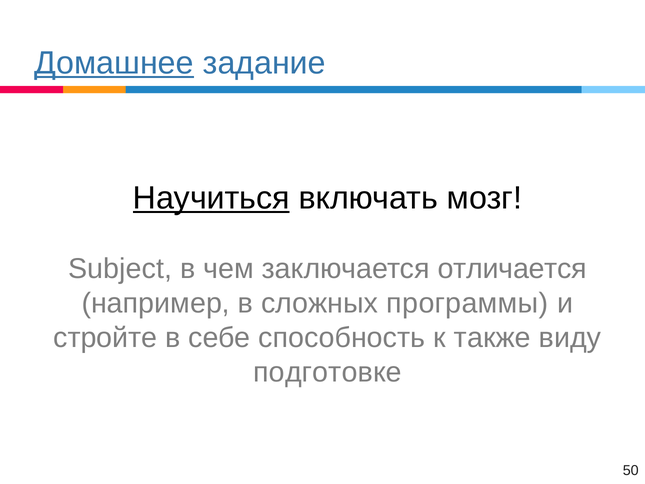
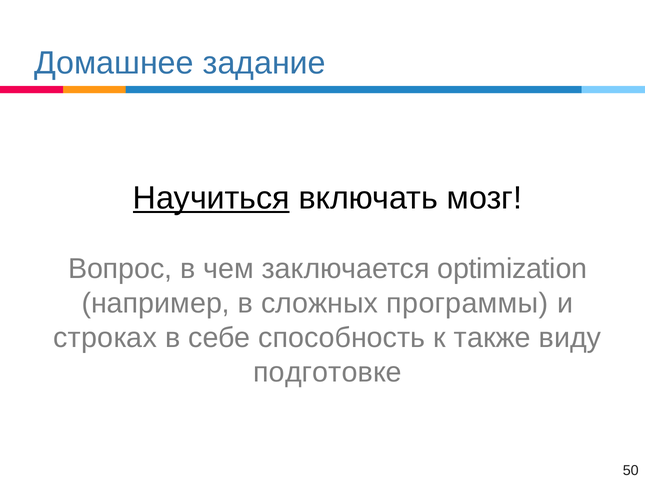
Домашнее underline: present -> none (114, 63)
Subject: Subject -> Вопрос (120, 269)
отличается: отличается -> optimization (512, 269)
стройте: стройте -> строках (105, 338)
